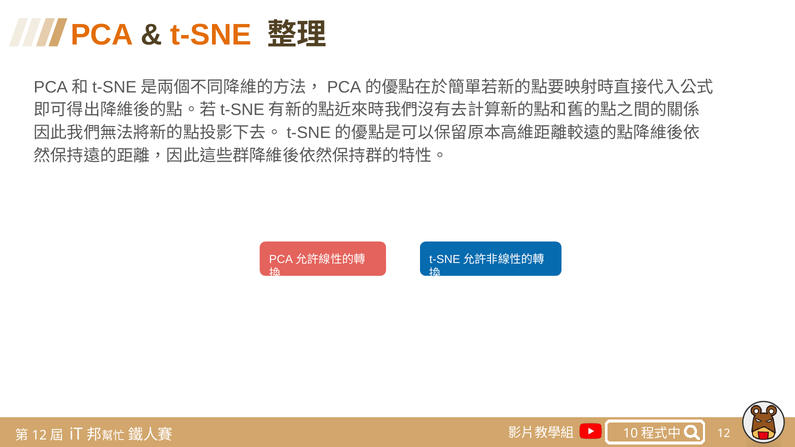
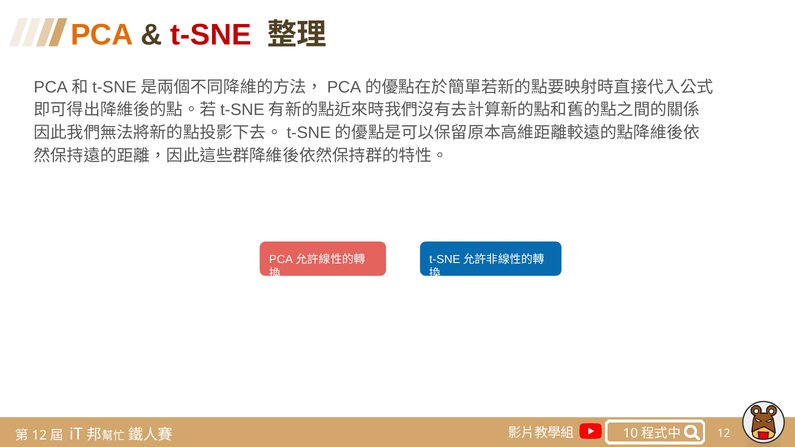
t-SNE colour: orange -> red (211, 35)
